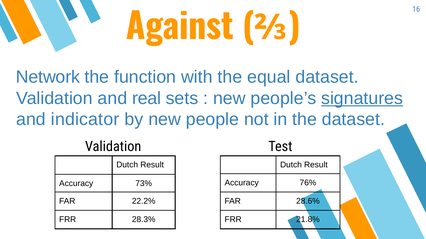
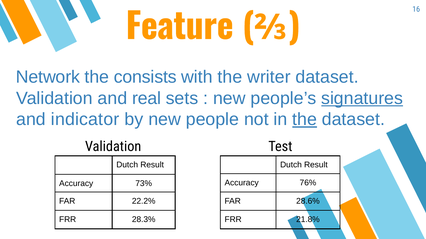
Against: Against -> Feature (180, 27)
function: function -> consists (145, 77)
equal: equal -> writer (269, 77)
the underline: none -> present (305, 120)
